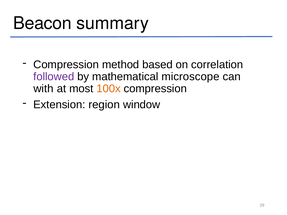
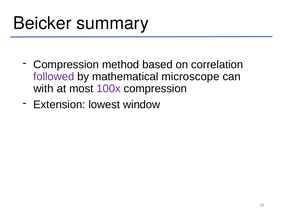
Beacon: Beacon -> Beicker (42, 23)
100x colour: orange -> purple (109, 89)
region: region -> lowest (104, 105)
